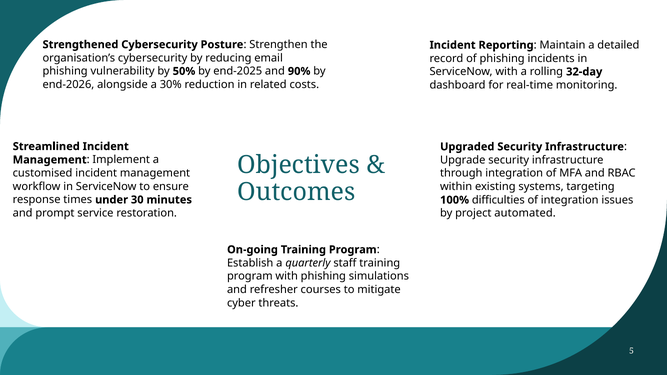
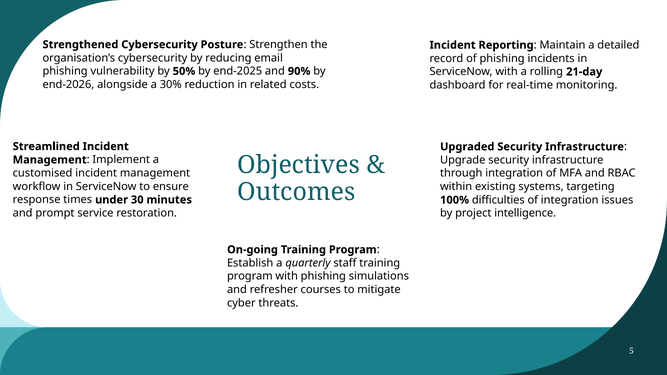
32-day: 32-day -> 21-day (584, 72)
automated: automated -> intelligence (525, 213)
